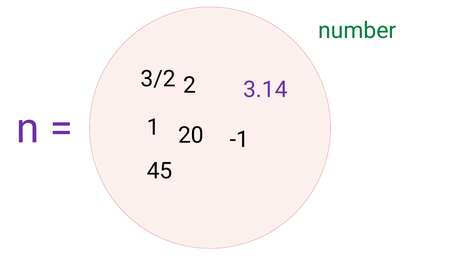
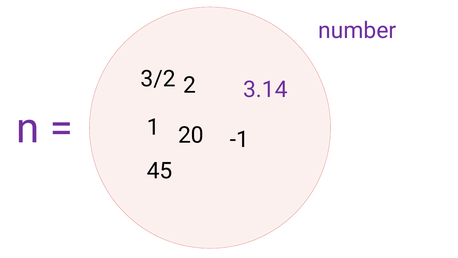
number colour: green -> purple (357, 31)
